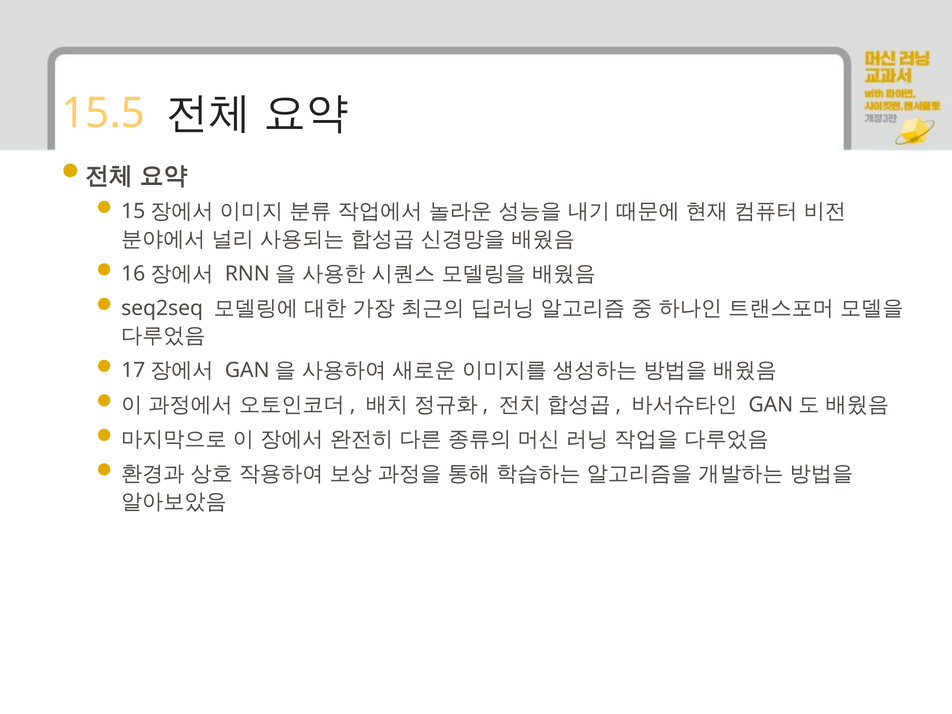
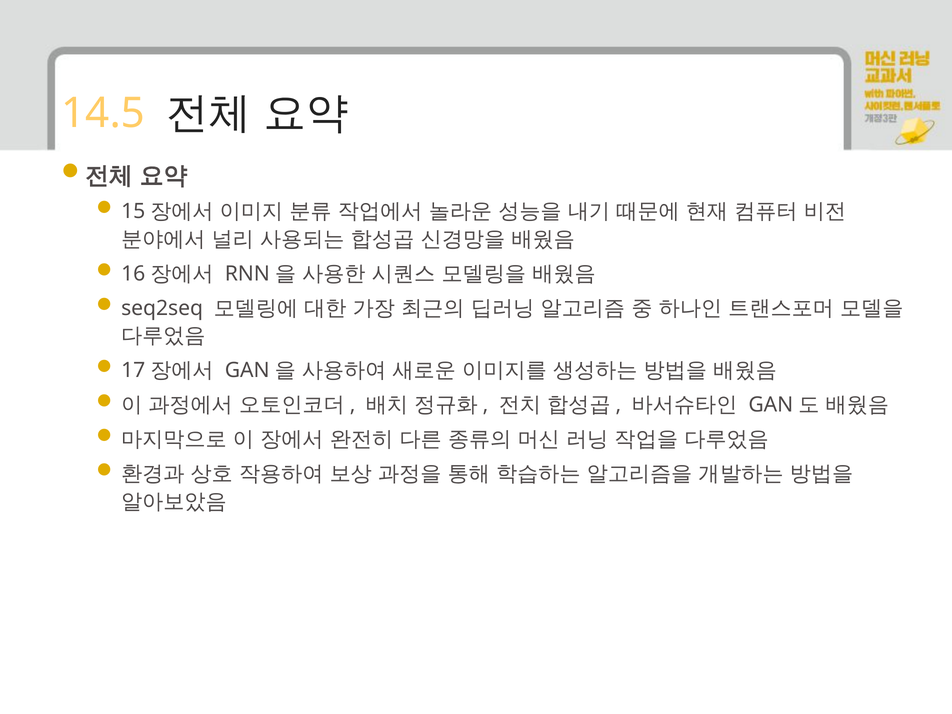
15.5: 15.5 -> 14.5 (103, 113)
